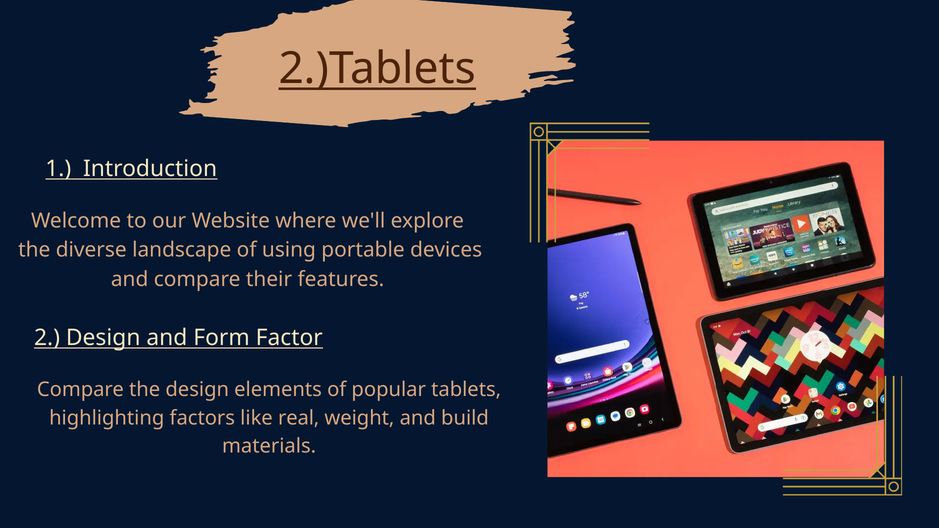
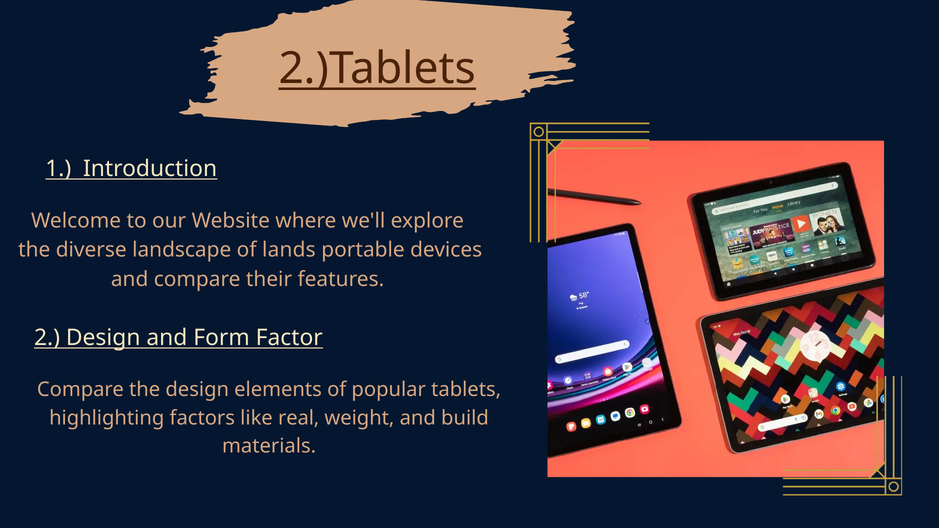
using: using -> lands (289, 250)
